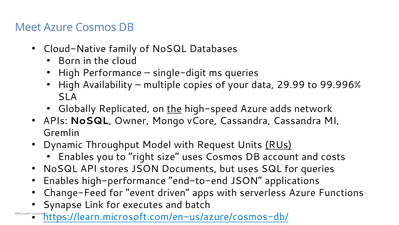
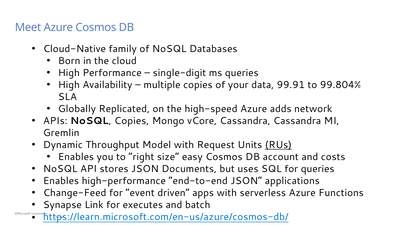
29.99: 29.99 -> 99.91 (291, 85)
99.996%: 99.996% -> 99.804% (340, 85)
the underline: present -> none (174, 109)
NoSQL Owner: Owner -> Copies (132, 121)
size uses: uses -> easy (192, 156)
